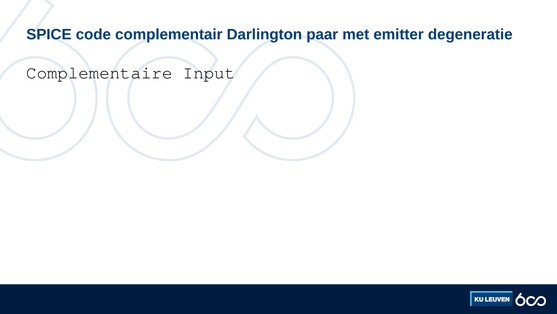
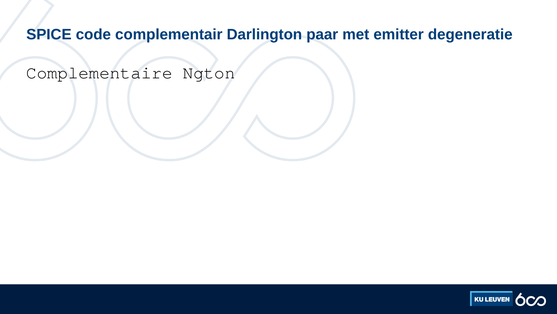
Input: Input -> Ngton (209, 73)
